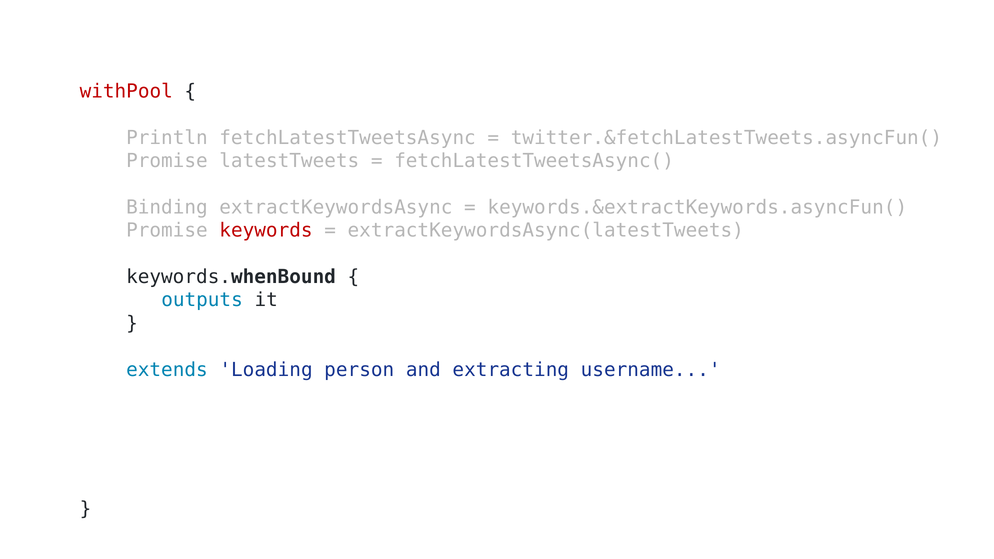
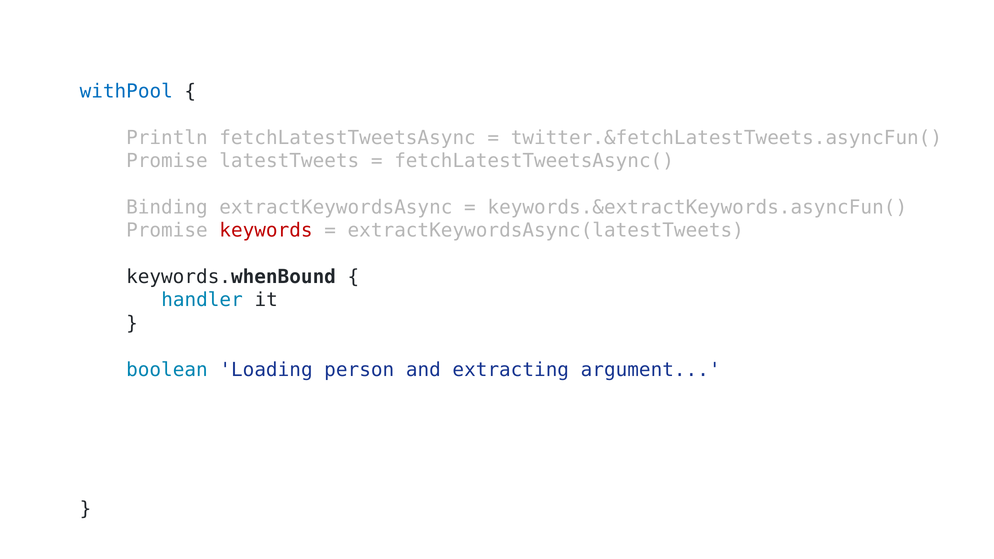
withPool colour: red -> blue (126, 91)
outputs: outputs -> handler (202, 300)
extends: extends -> boolean (167, 370)
username: username -> argument (651, 370)
